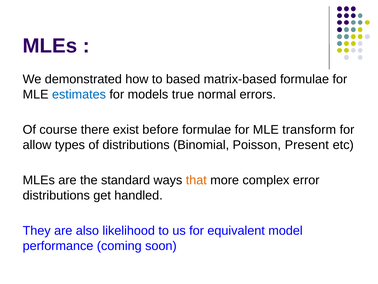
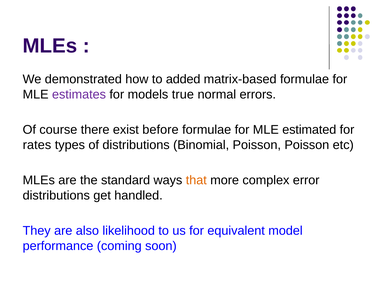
based: based -> added (183, 79)
estimates colour: blue -> purple (79, 94)
transform: transform -> estimated (309, 130)
allow: allow -> rates (37, 145)
Poisson Present: Present -> Poisson (307, 145)
